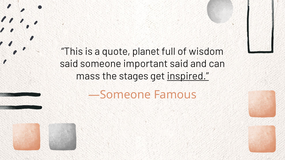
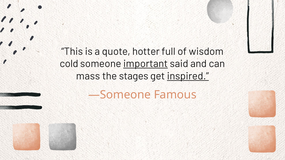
planet: planet -> hotter (146, 52)
said: said -> cold (69, 64)
important underline: none -> present (146, 64)
